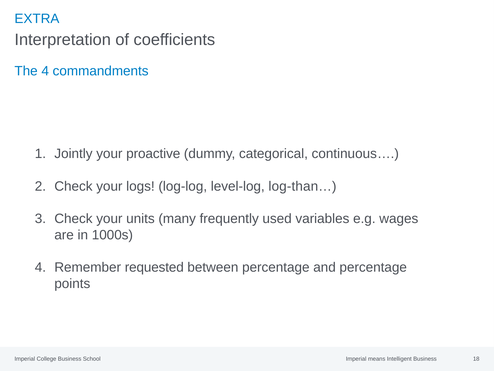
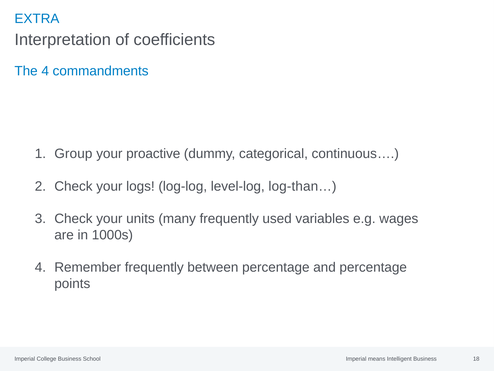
Jointly: Jointly -> Group (73, 153)
Remember requested: requested -> frequently (154, 267)
